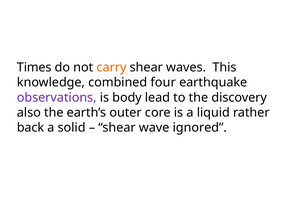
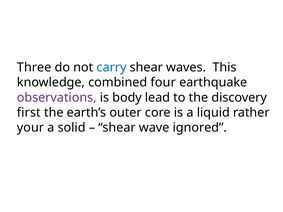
Times: Times -> Three (34, 67)
carry colour: orange -> blue (112, 67)
also: also -> first (29, 113)
back: back -> your (30, 128)
